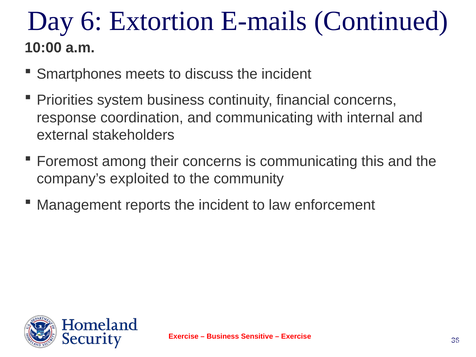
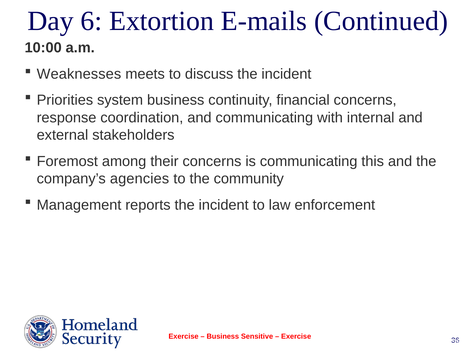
Smartphones: Smartphones -> Weaknesses (79, 74)
exploited: exploited -> agencies (140, 179)
